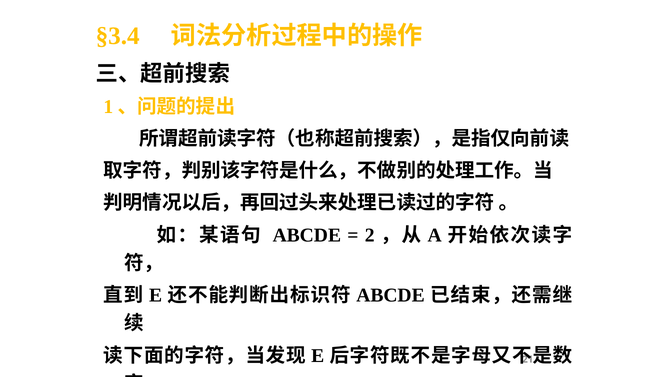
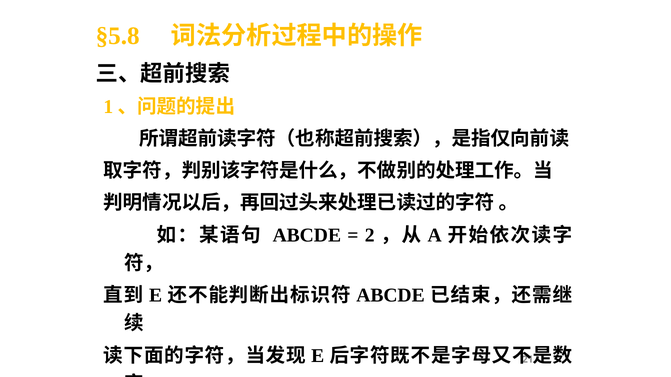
§3.4: §3.4 -> §5.8 (118, 36)
